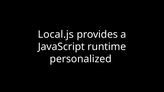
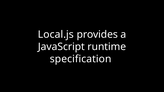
personalized: personalized -> specification (81, 59)
